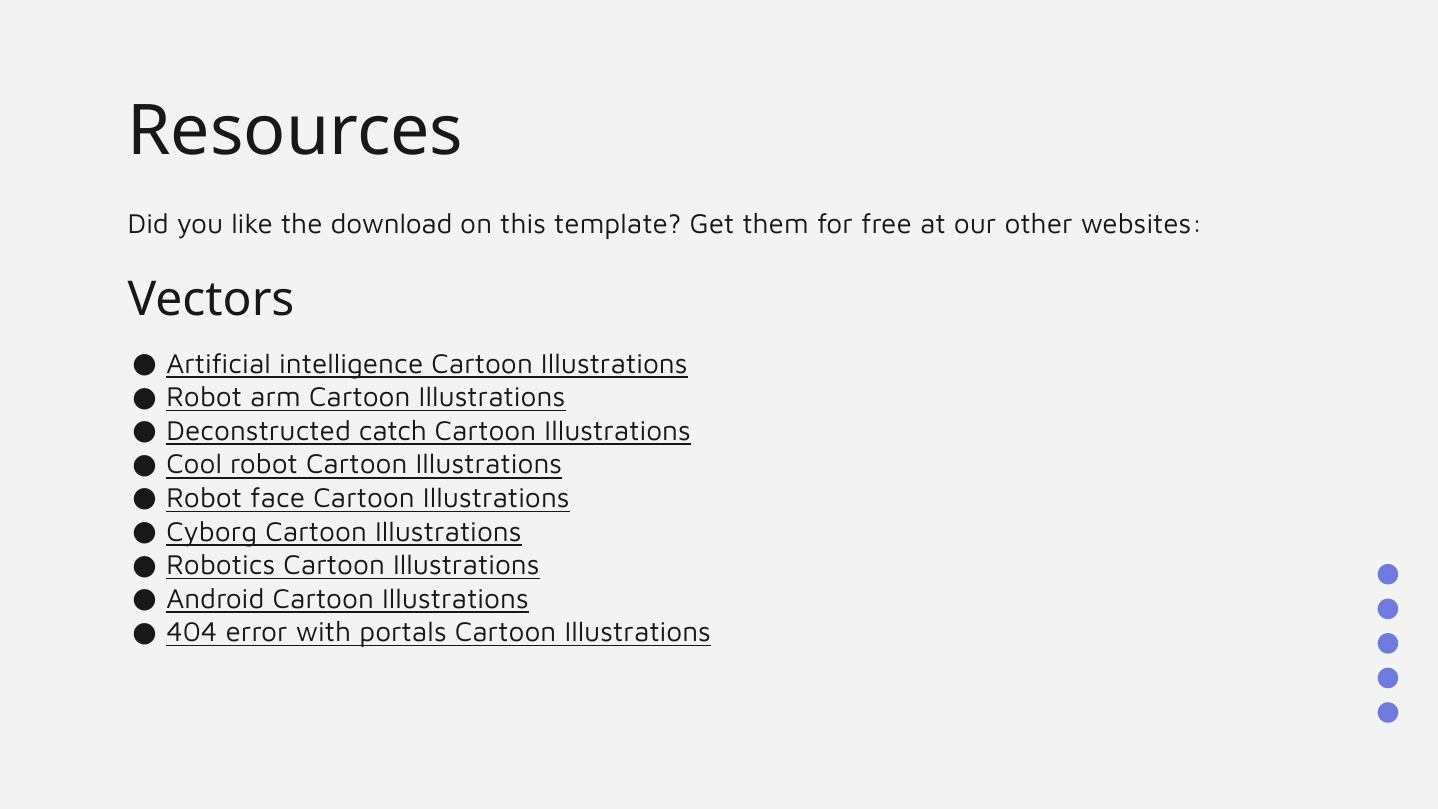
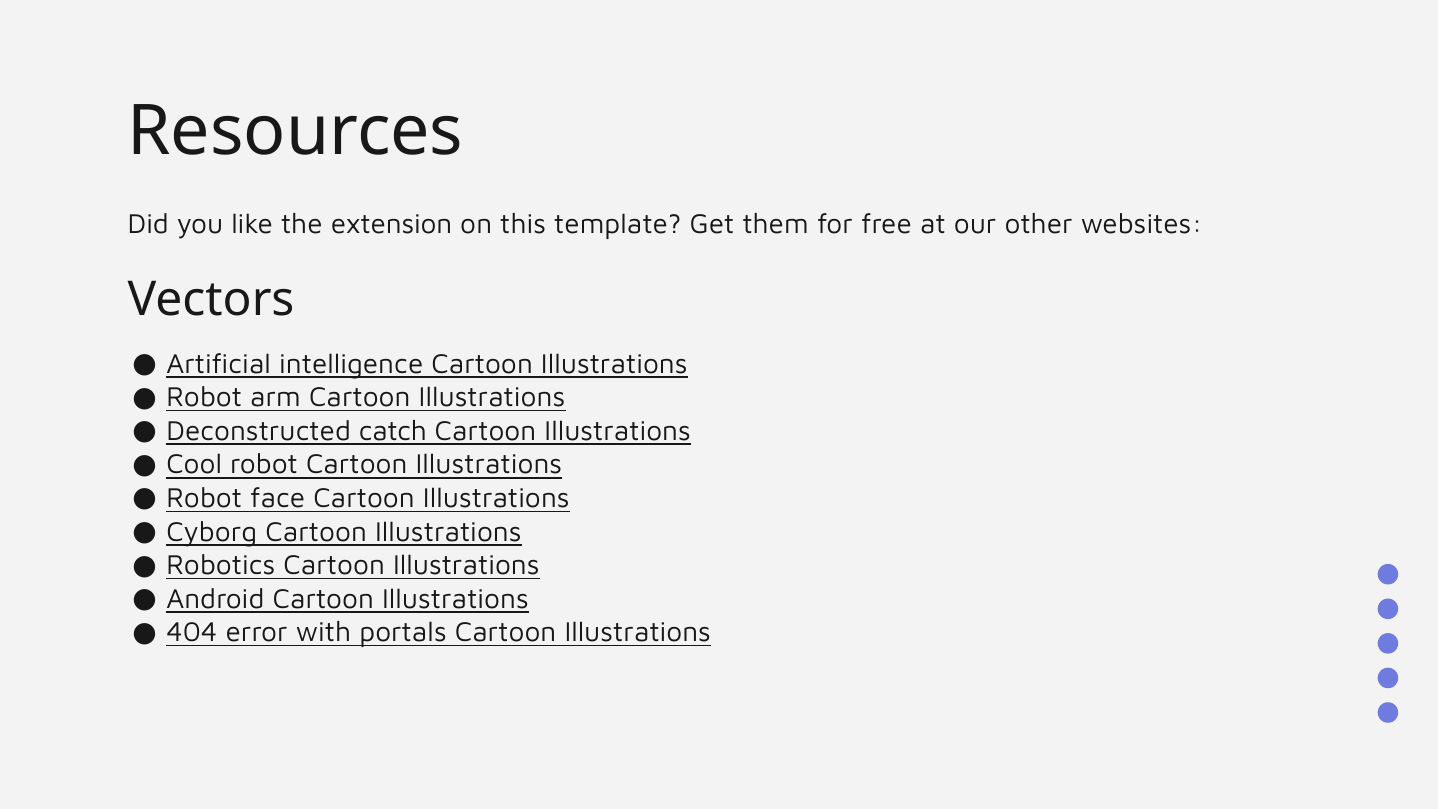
download: download -> extension (392, 224)
